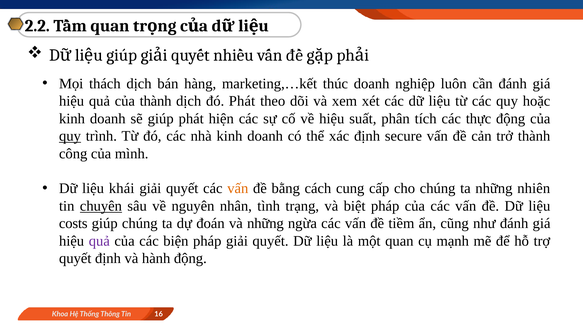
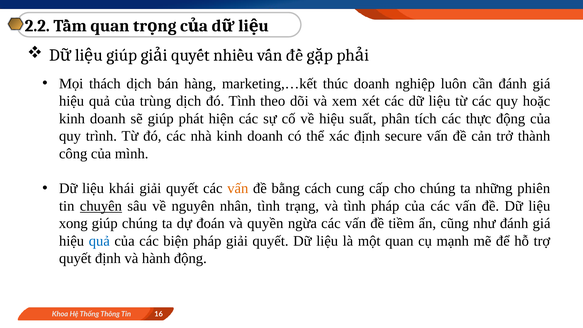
của thành: thành -> trùng (155, 101)
đó Phát: Phát -> Tình (242, 101)
quy underline: present -> none (70, 136)
nhiên: nhiên -> phiên (534, 188)
và biệt: biệt -> tình (355, 206)
costs: costs -> xong (73, 223)
và những: những -> quyền (265, 223)
quả colour: purple -> blue (99, 241)
